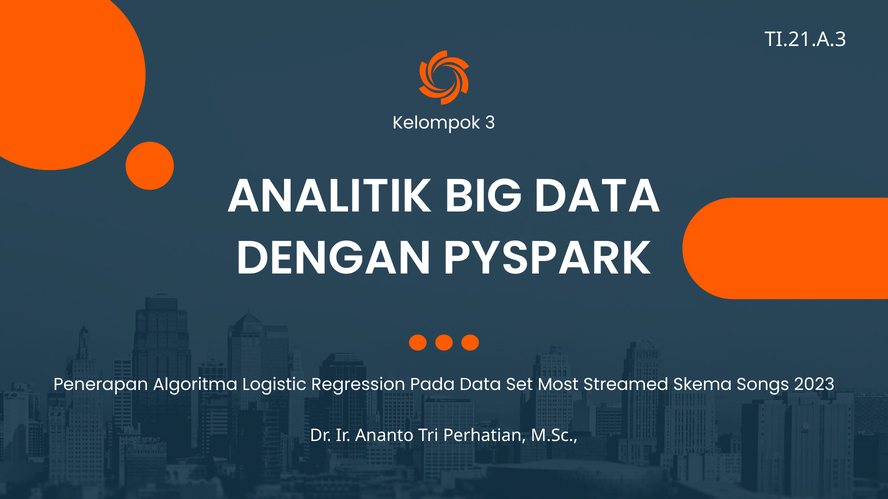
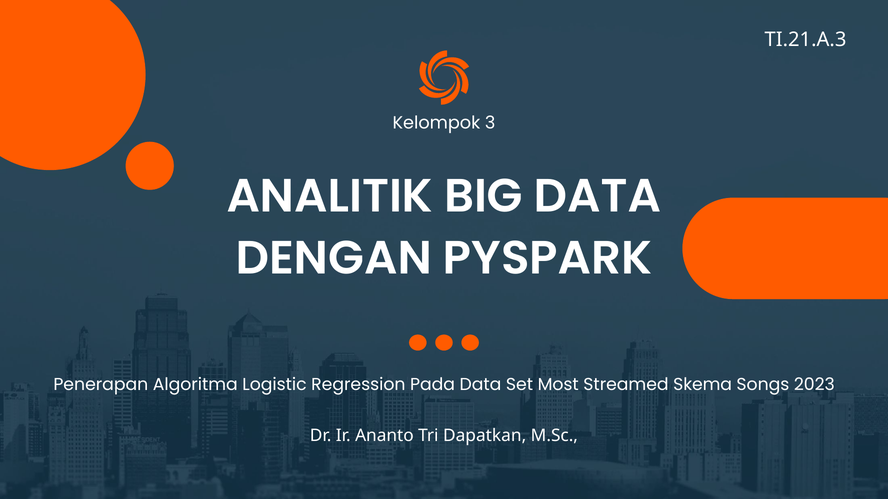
Perhatian: Perhatian -> Dapatkan (485, 436)
